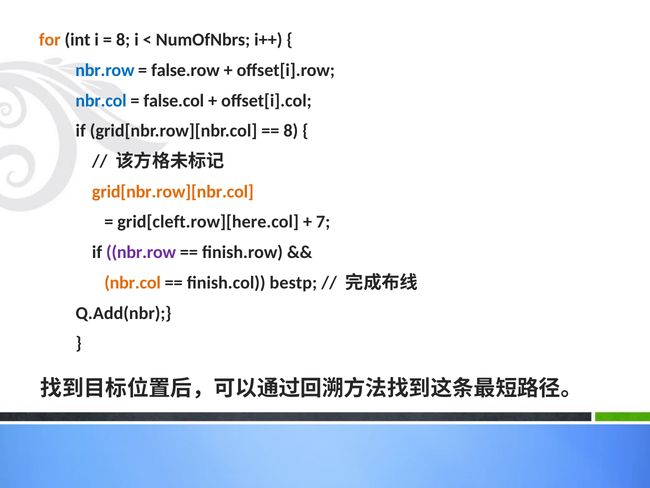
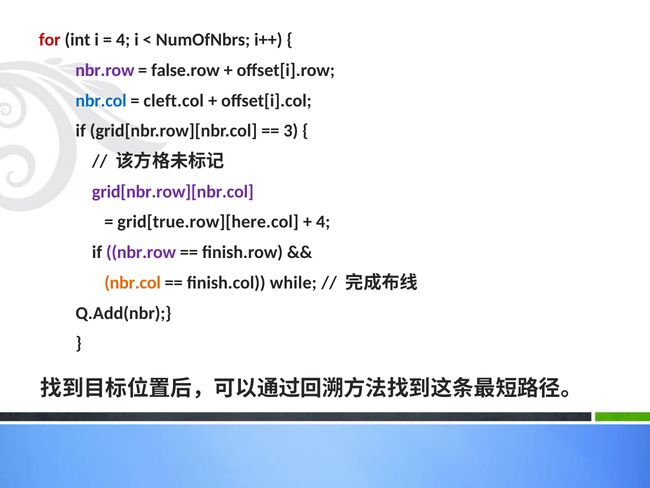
for colour: orange -> red (50, 40)
8: 8 -> 4 (123, 40)
nbr.row colour: blue -> purple (105, 70)
false.col: false.col -> cleft.col (174, 100)
8: 8 -> 3 (291, 131)
grid[nbr.row][nbr.col colour: orange -> purple (173, 191)
grid[cleft.row][here.col: grid[cleft.row][here.col -> grid[true.row][here.col (208, 222)
7: 7 -> 4 (323, 222)
bestp: bestp -> while (293, 282)
